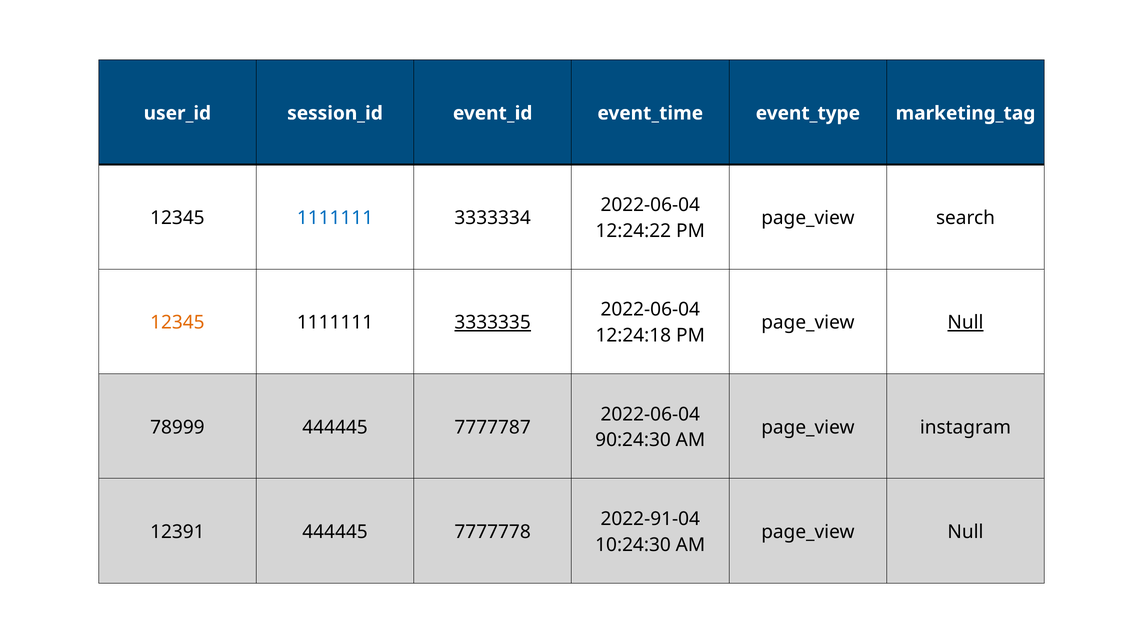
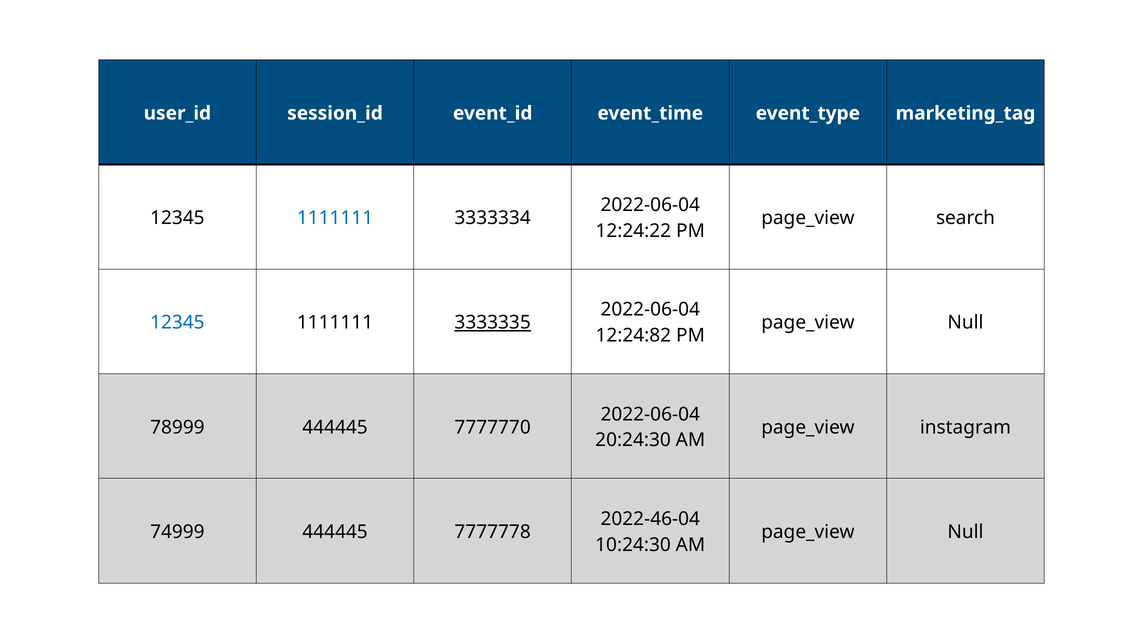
12345 colour: orange -> blue (177, 323)
Null underline: present -> none (965, 323)
12:24:18: 12:24:18 -> 12:24:82 (633, 336)
7777787: 7777787 -> 7777770 (493, 427)
90:24:30: 90:24:30 -> 20:24:30 (633, 440)
2022-91-04: 2022-91-04 -> 2022-46-04 (650, 519)
12391: 12391 -> 74999 (177, 532)
